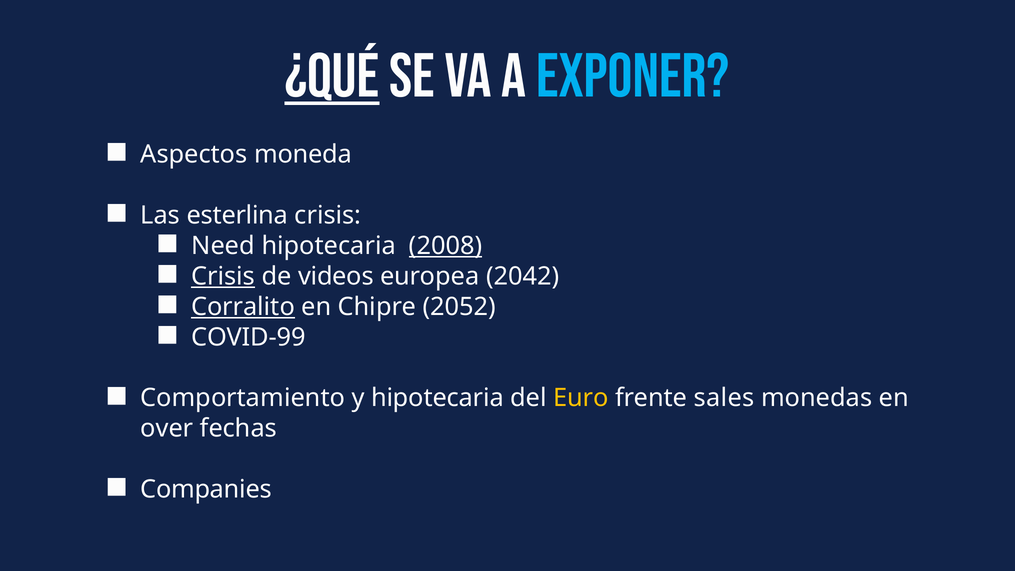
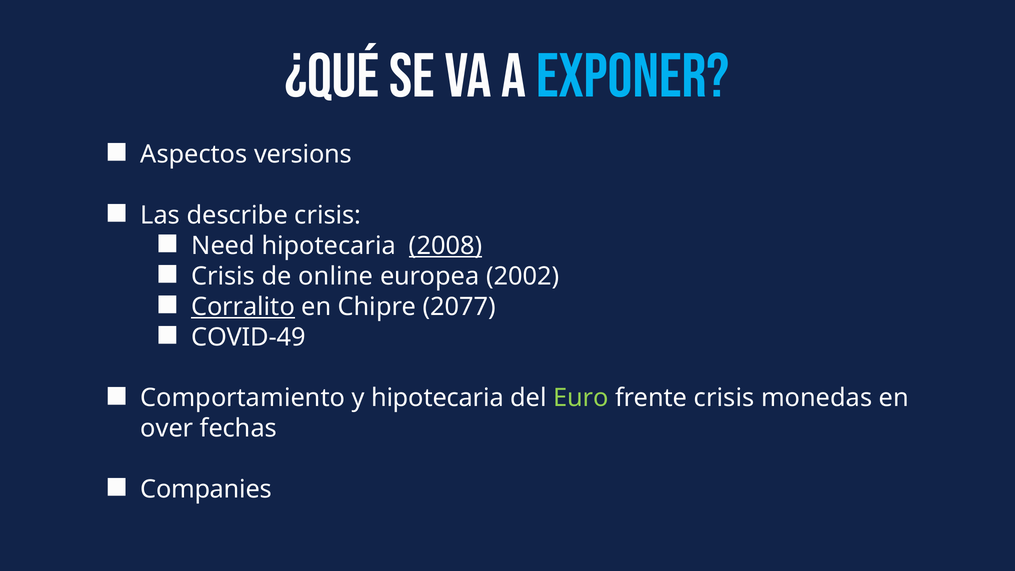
¿qué underline: present -> none (332, 77)
moneda: moneda -> versions (303, 154)
esterlina: esterlina -> describe (237, 215)
Crisis underline: present -> none (223, 276)
videos: videos -> online (336, 276)
2042: 2042 -> 2002 (523, 276)
2052: 2052 -> 2077 (459, 307)
COVID-99: COVID-99 -> COVID-49 (248, 337)
Euro colour: yellow -> light green (581, 398)
frente sales: sales -> crisis (724, 398)
